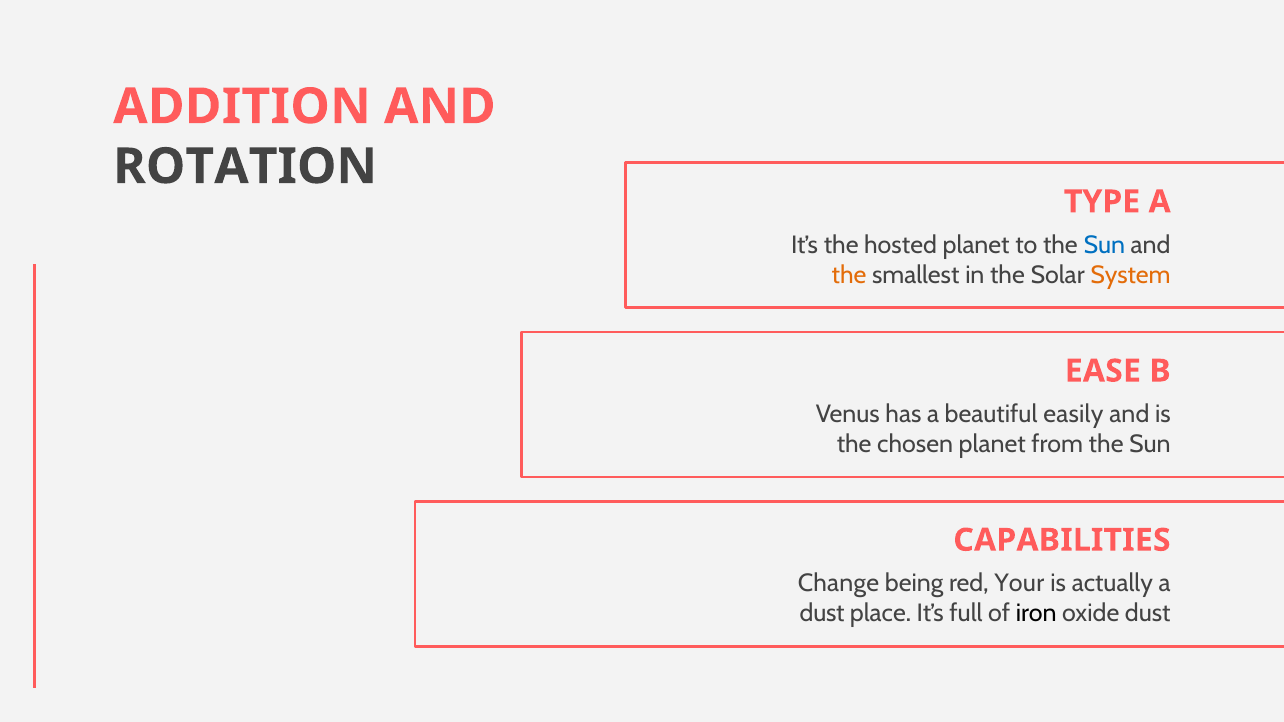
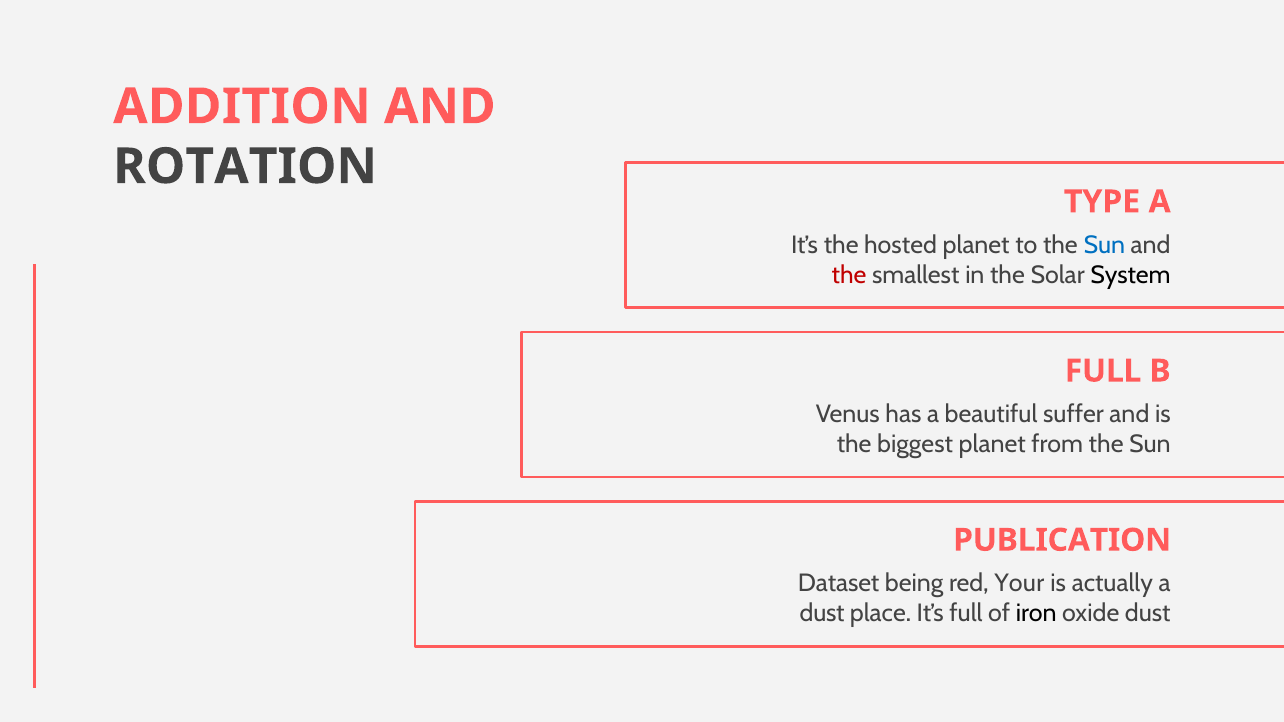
the colour: orange -> red (849, 275)
System colour: orange -> black (1130, 275)
EASE: EASE -> FULL (1103, 371)
easily: easily -> suffer (1073, 415)
chosen: chosen -> biggest (915, 445)
CAPABILITIES: CAPABILITIES -> PUBLICATION (1062, 540)
Change: Change -> Dataset (839, 584)
